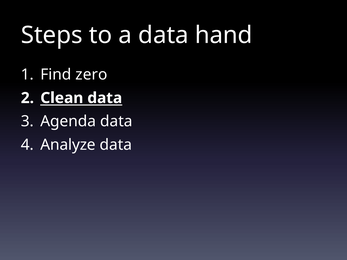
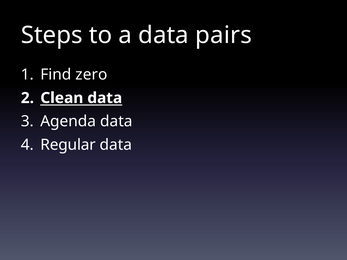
hand: hand -> pairs (223, 35)
Analyze: Analyze -> Regular (68, 145)
